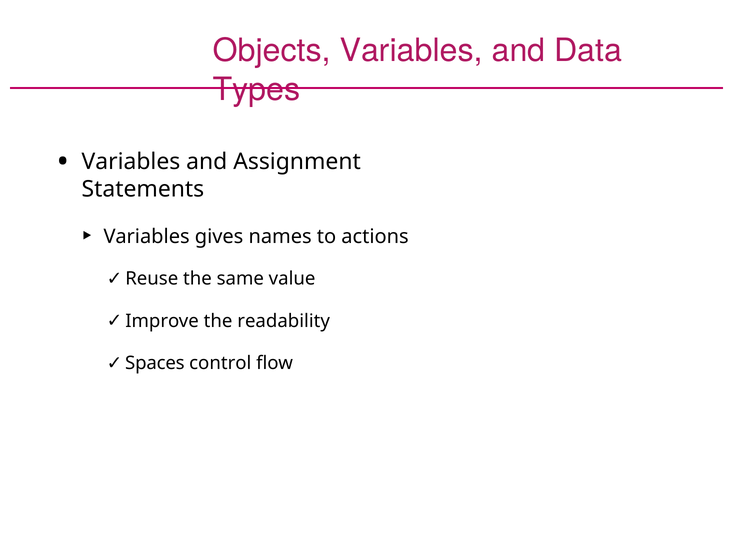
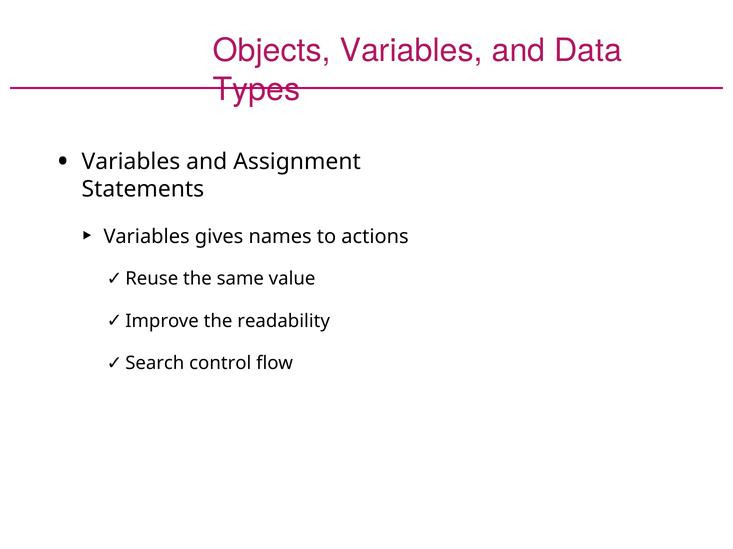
Spaces: Spaces -> Search (155, 364)
